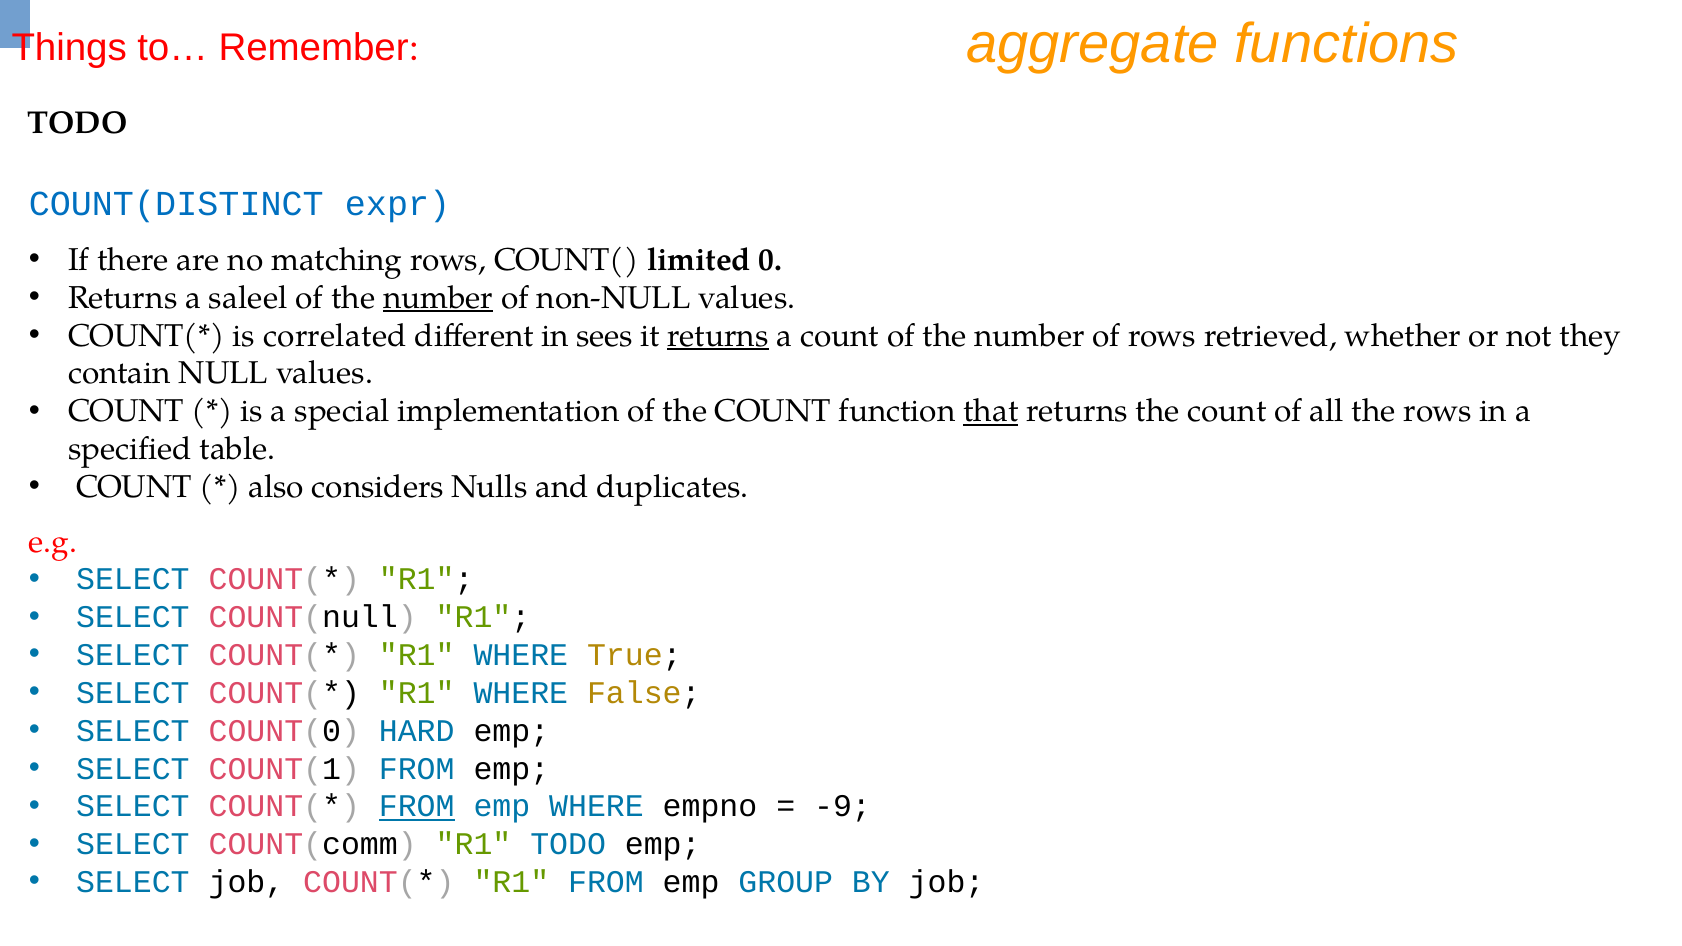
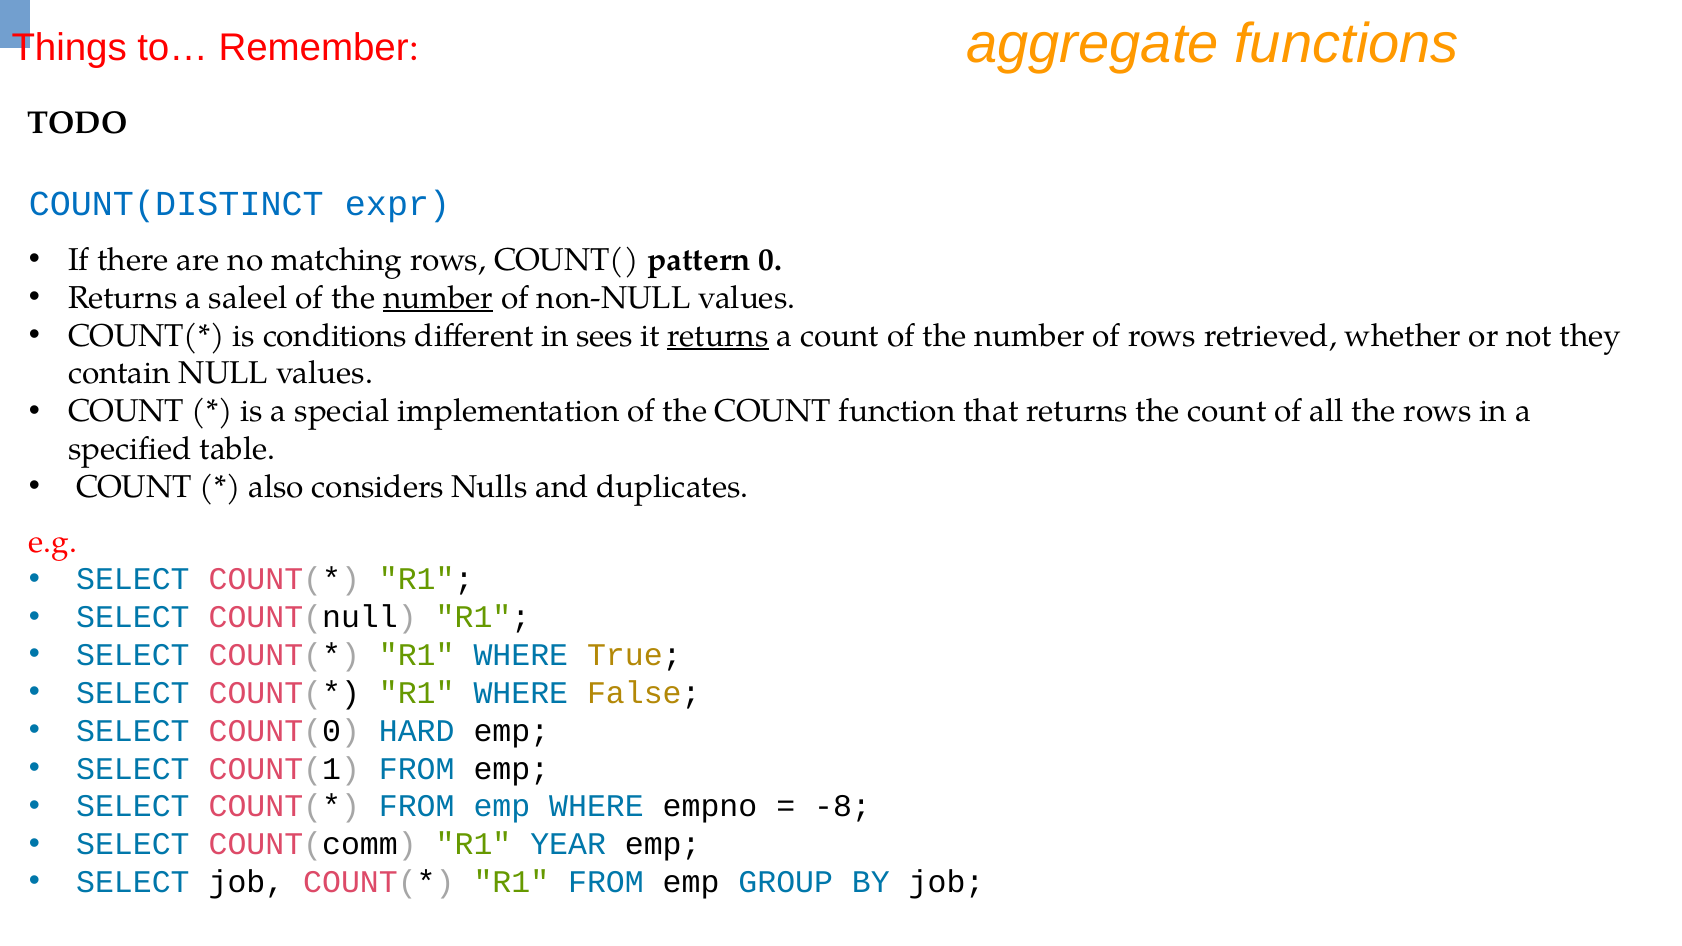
limited: limited -> pattern (699, 260)
correlated: correlated -> conditions (335, 336)
that underline: present -> none (991, 411)
FROM underline: present -> none (417, 807)
-9: -9 -> -8 (842, 807)
R1 TODO: TODO -> YEAR (568, 844)
